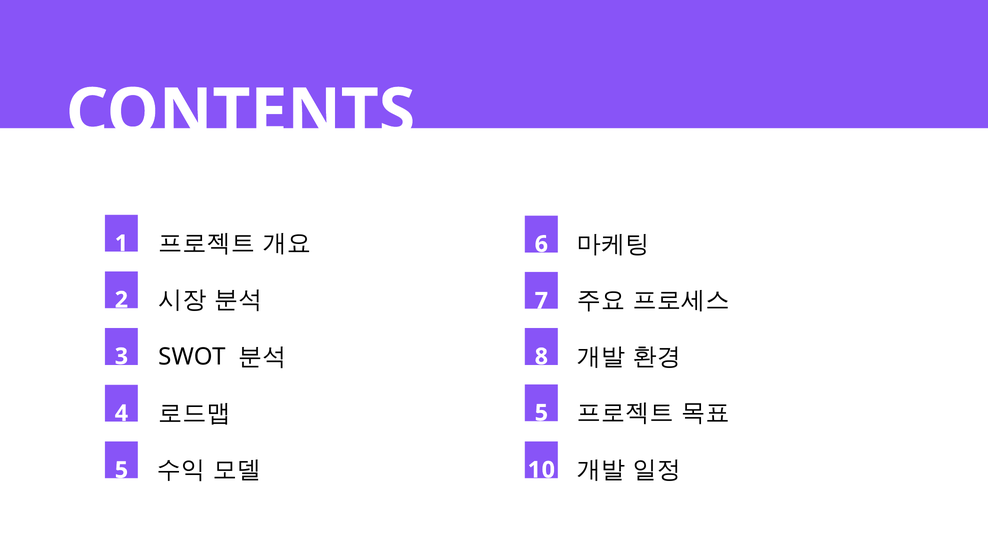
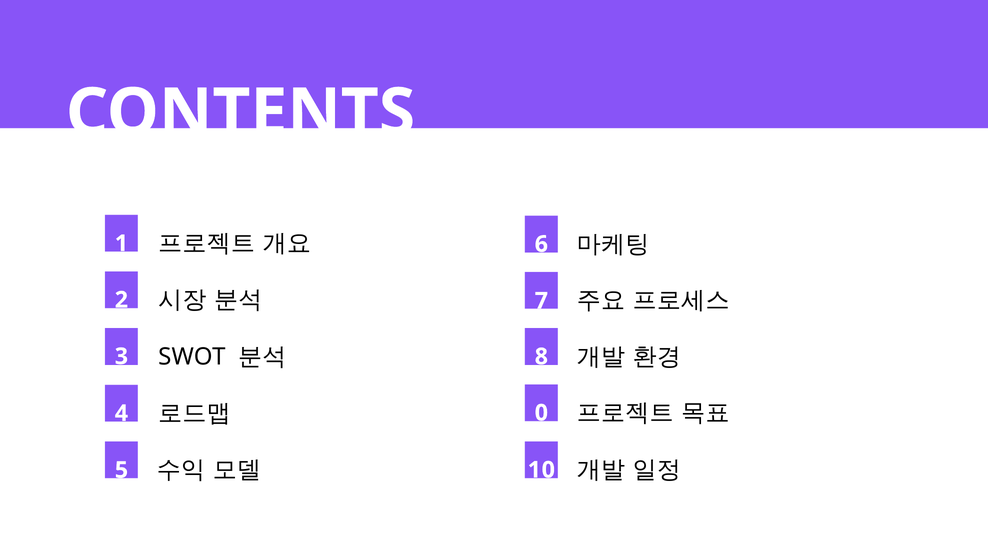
5: 5 -> 0 (541, 413)
